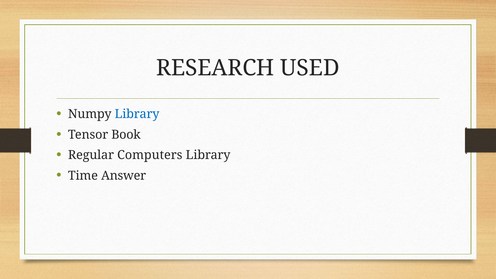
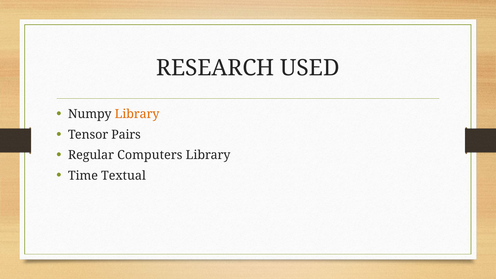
Library colour: blue -> orange (137, 114)
Book: Book -> Pairs (126, 135)
Answer: Answer -> Textual (123, 176)
